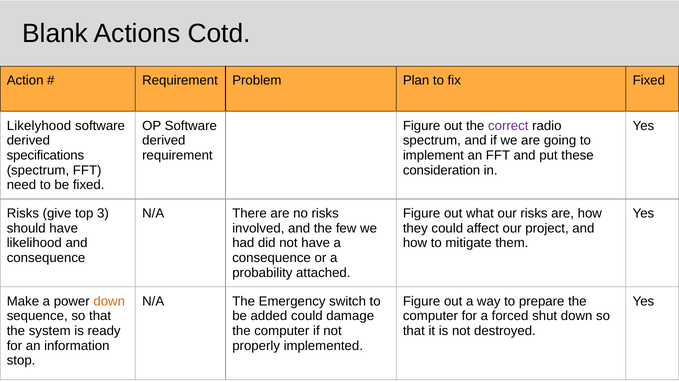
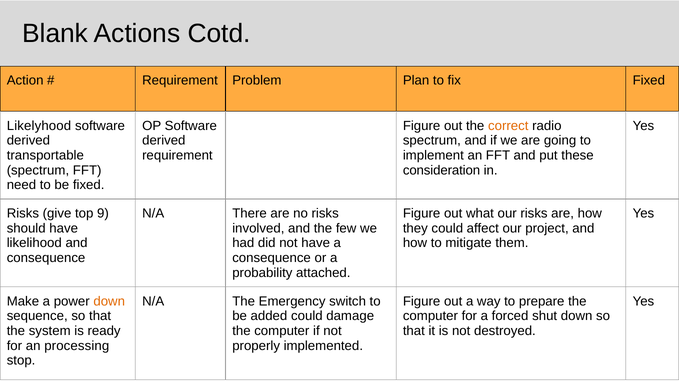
correct colour: purple -> orange (508, 126)
specifications: specifications -> transportable (45, 155)
3: 3 -> 9 (103, 213)
information: information -> processing (77, 346)
